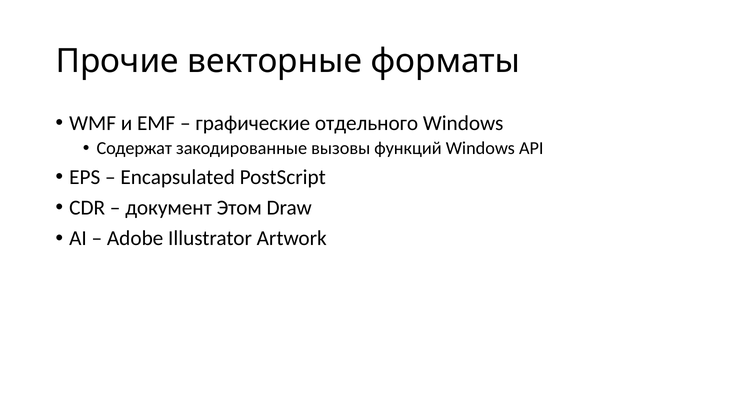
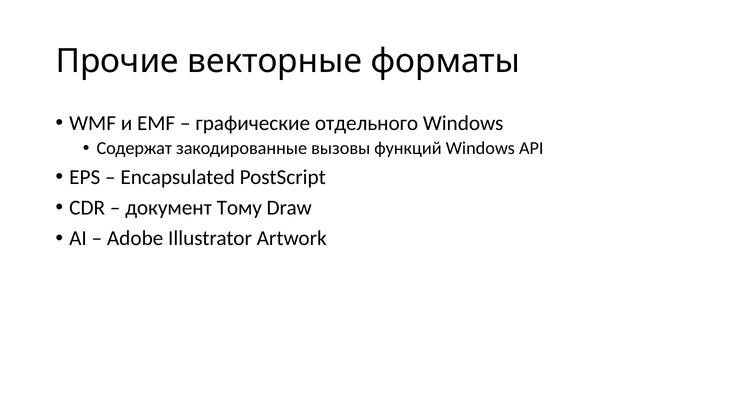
Этом: Этом -> Тому (239, 208)
